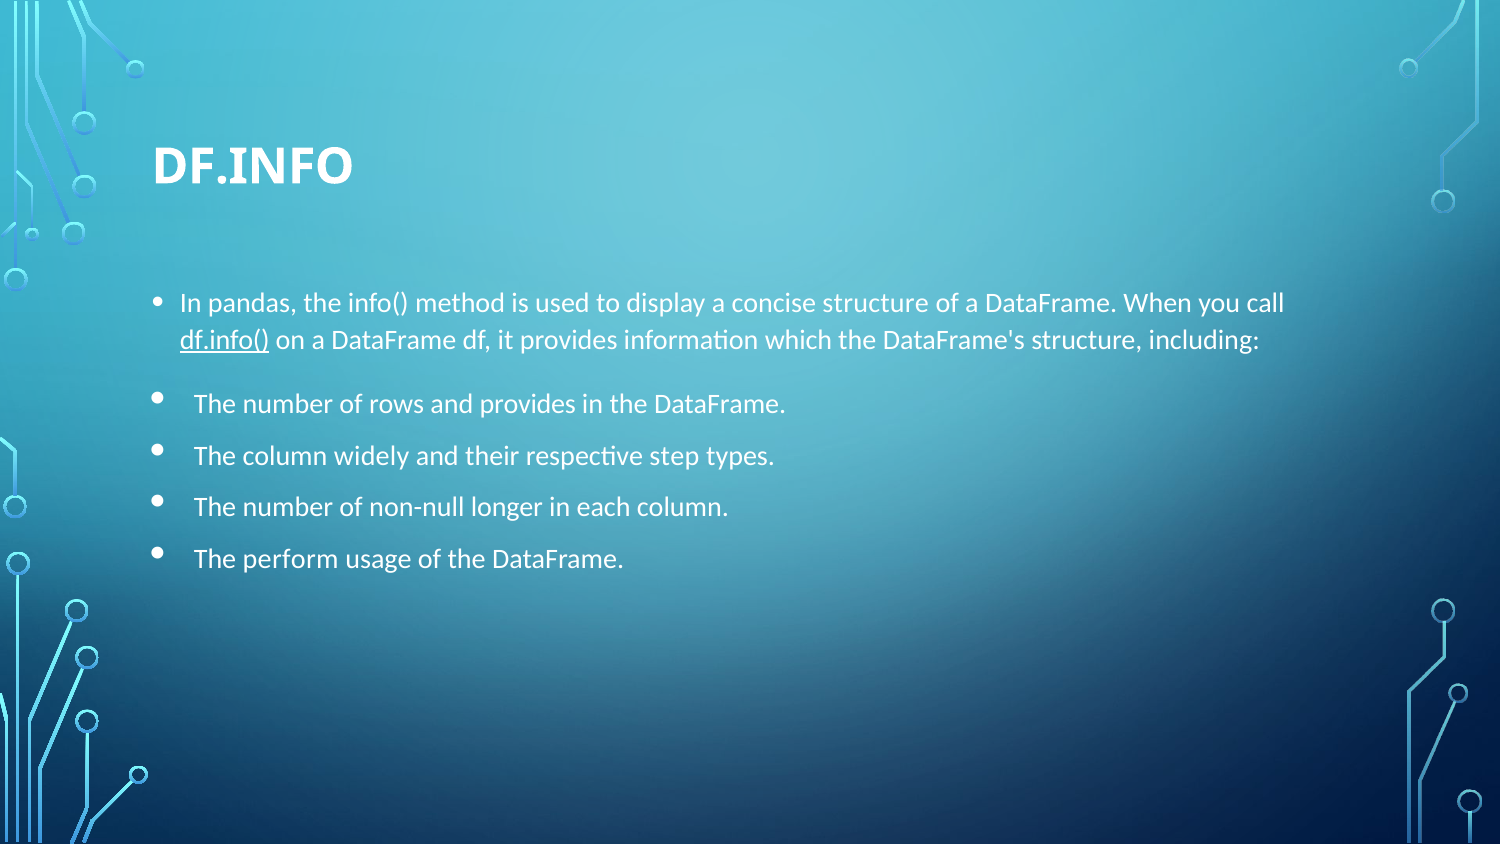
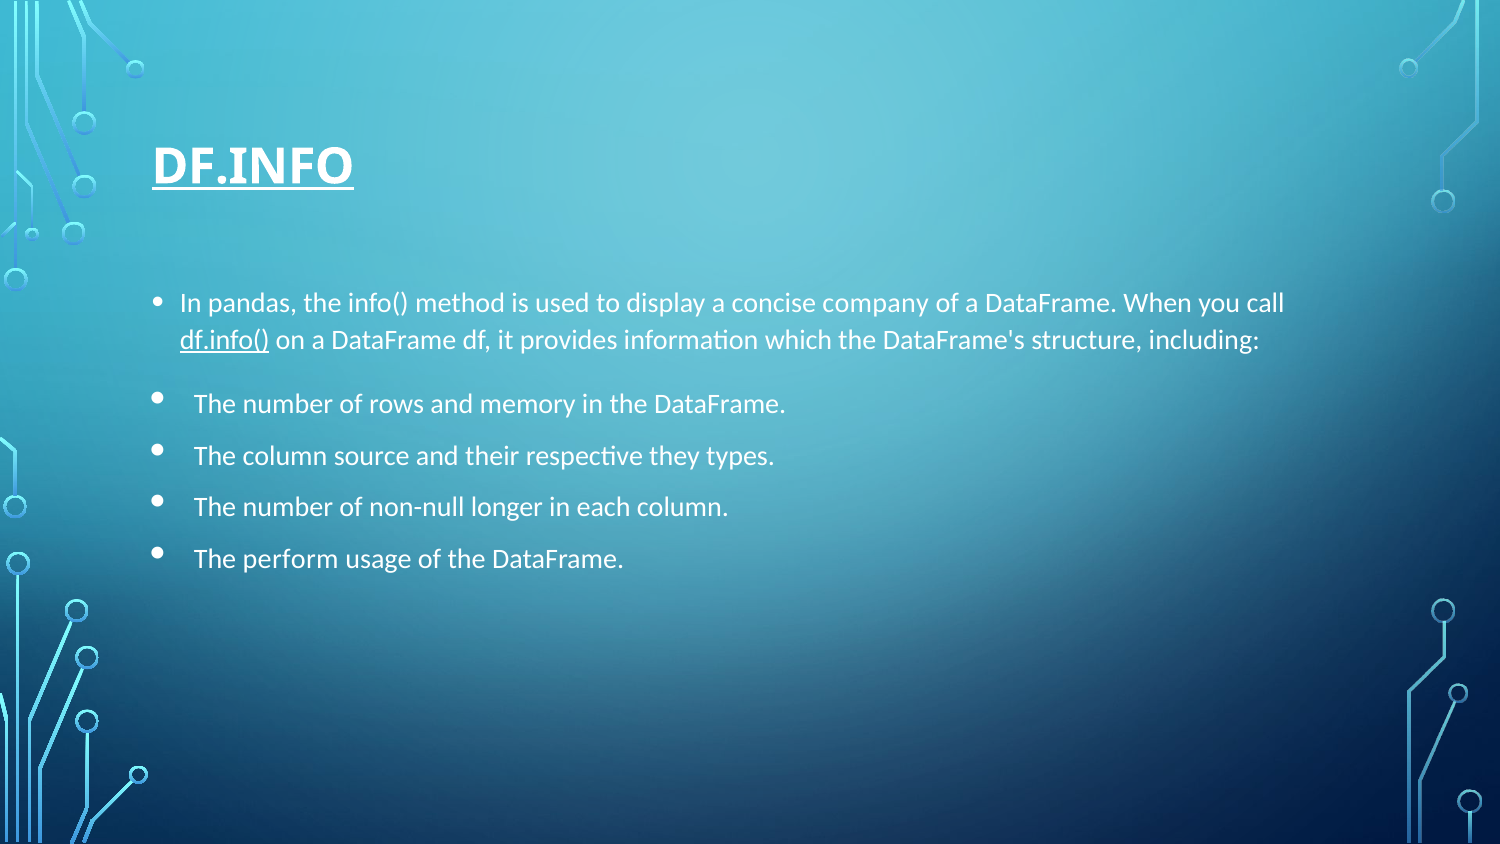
DF.INFO underline: none -> present (253, 167)
concise structure: structure -> company (876, 304)
and provides: provides -> memory (528, 404)
widely: widely -> source (372, 456)
step: step -> they (675, 456)
